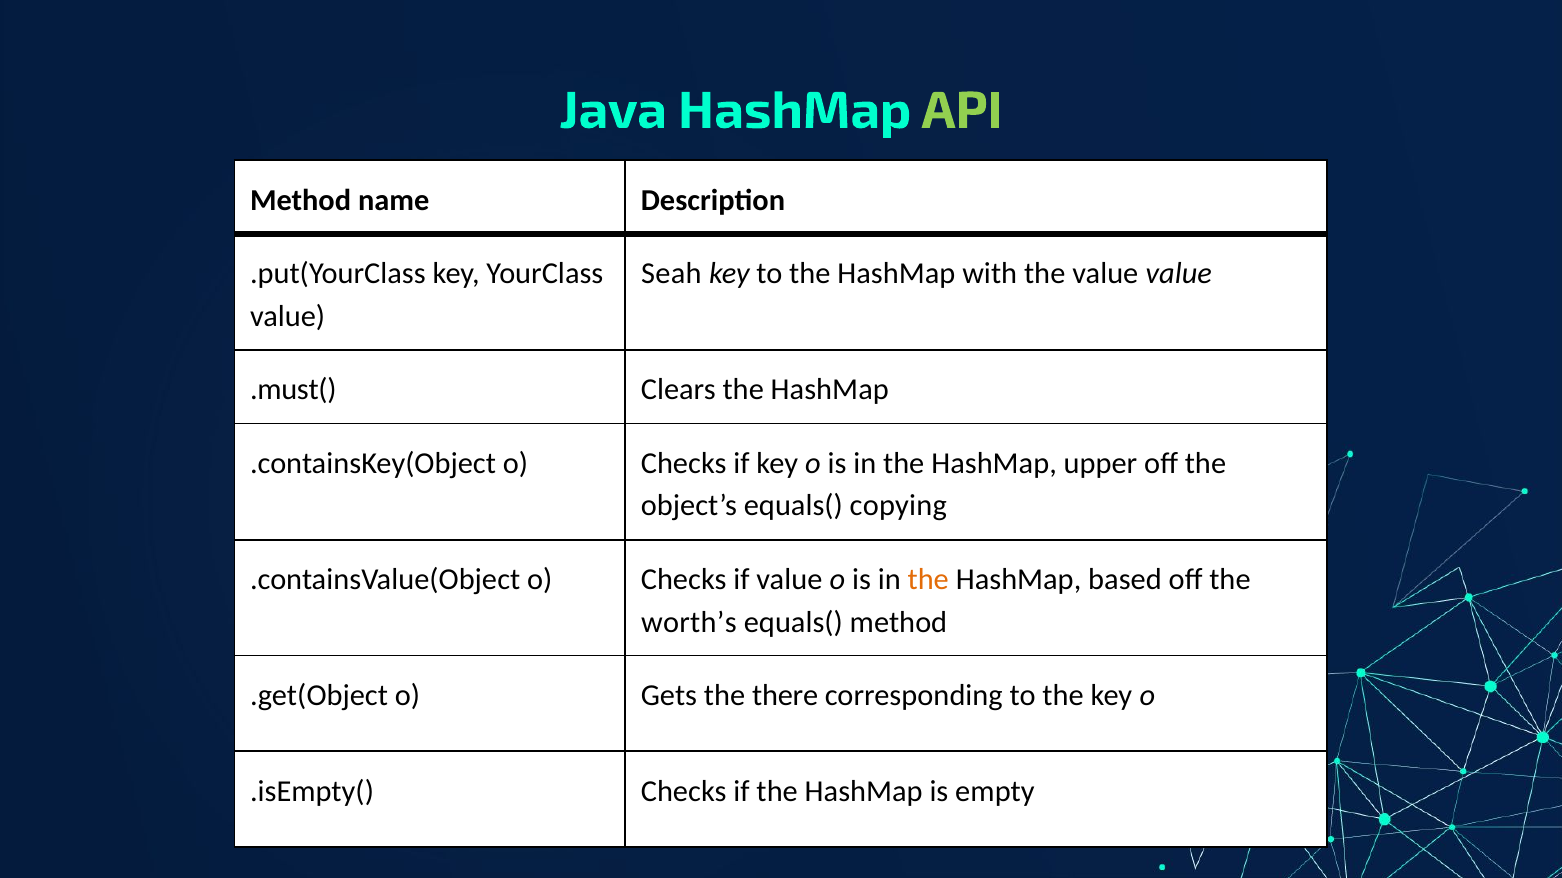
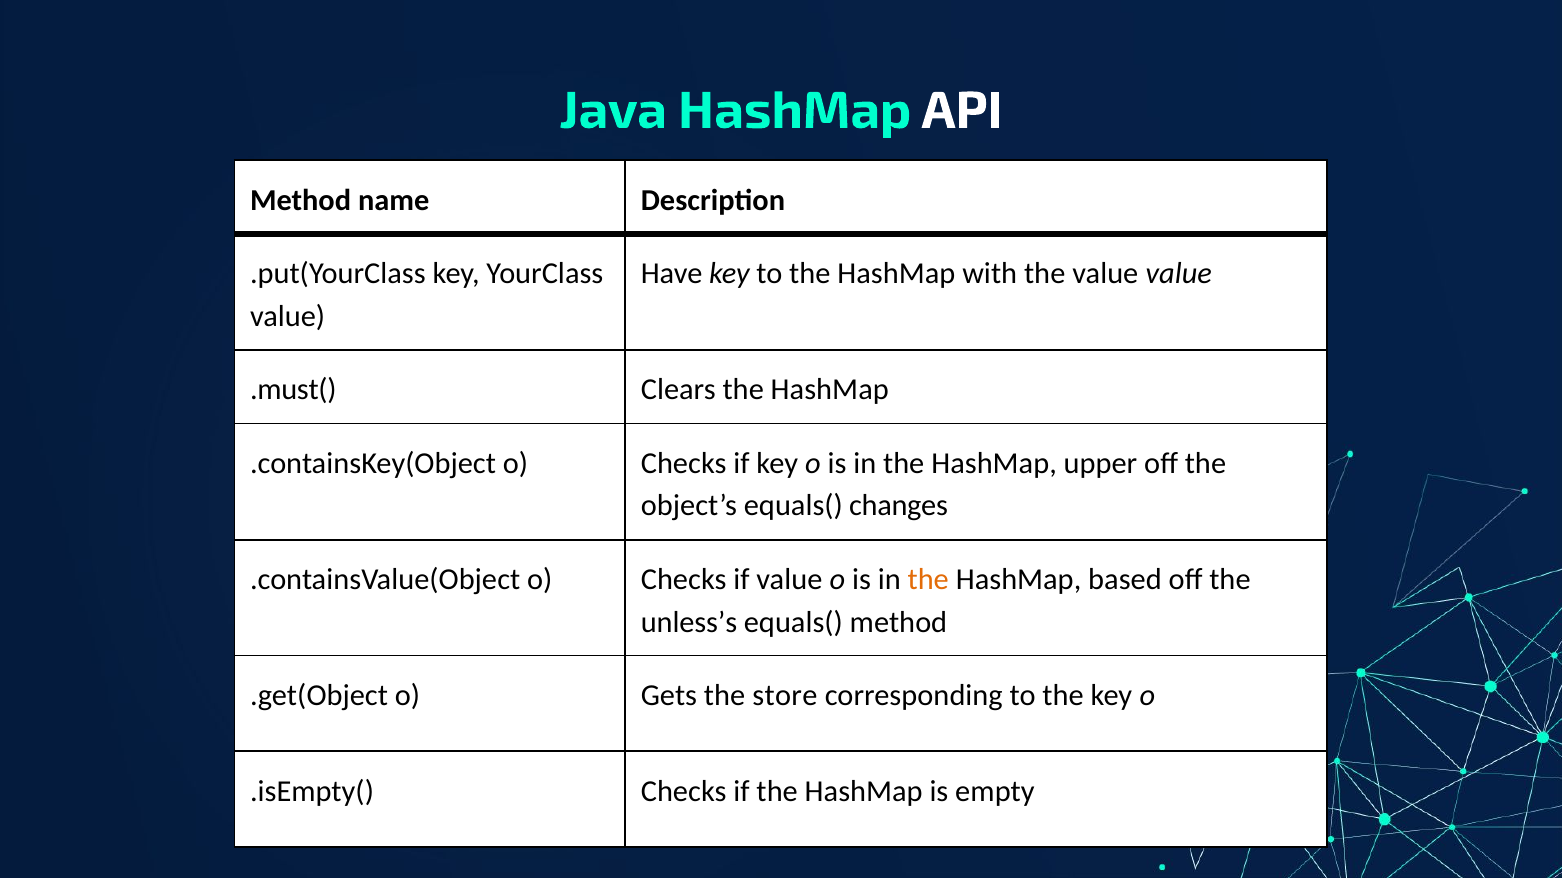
API colour: light green -> white (962, 111)
Seah: Seah -> Have (672, 274)
copying: copying -> changes (899, 506)
worth’s: worth’s -> unless’s (689, 623)
there: there -> store (785, 696)
